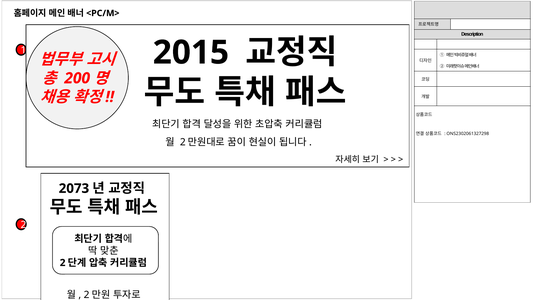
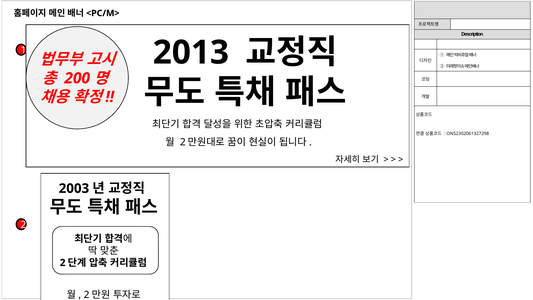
2015: 2015 -> 2013 (191, 53)
2073: 2073 -> 2003 (74, 188)
